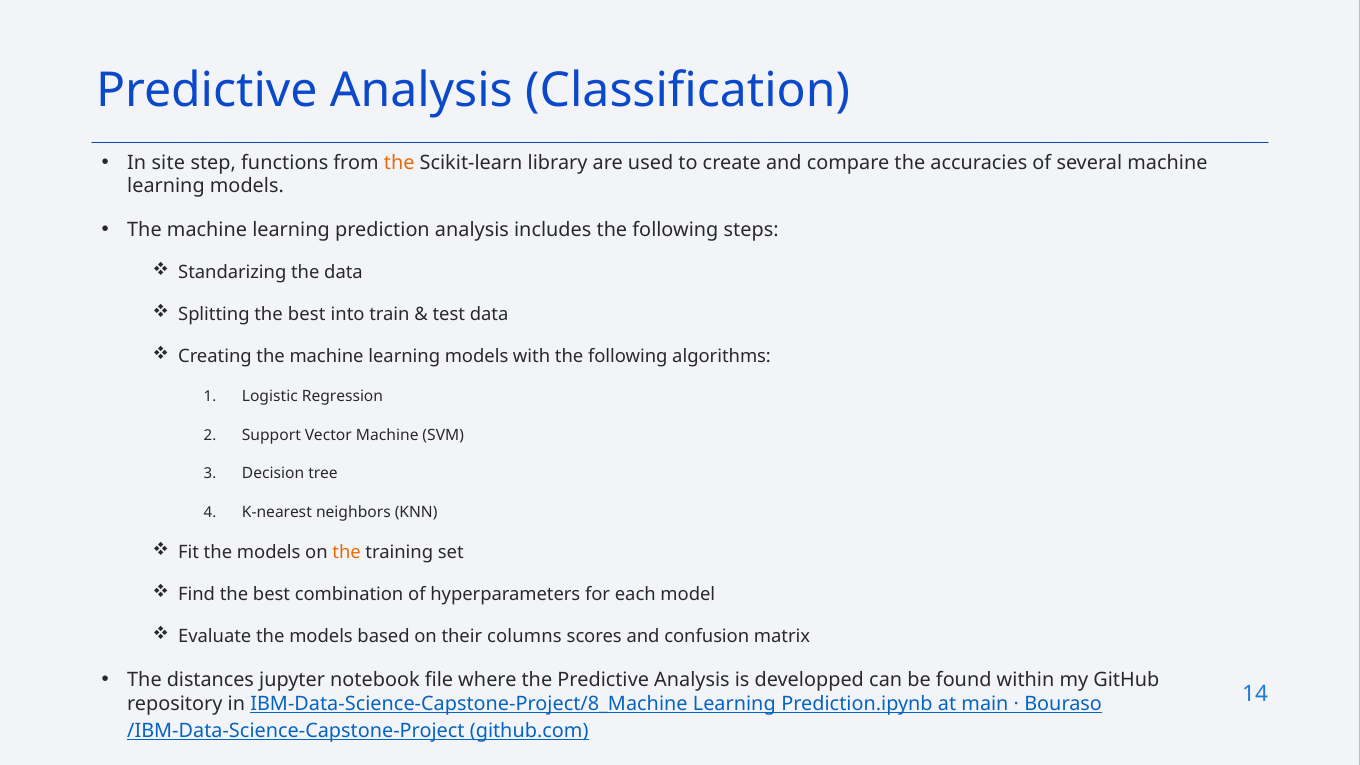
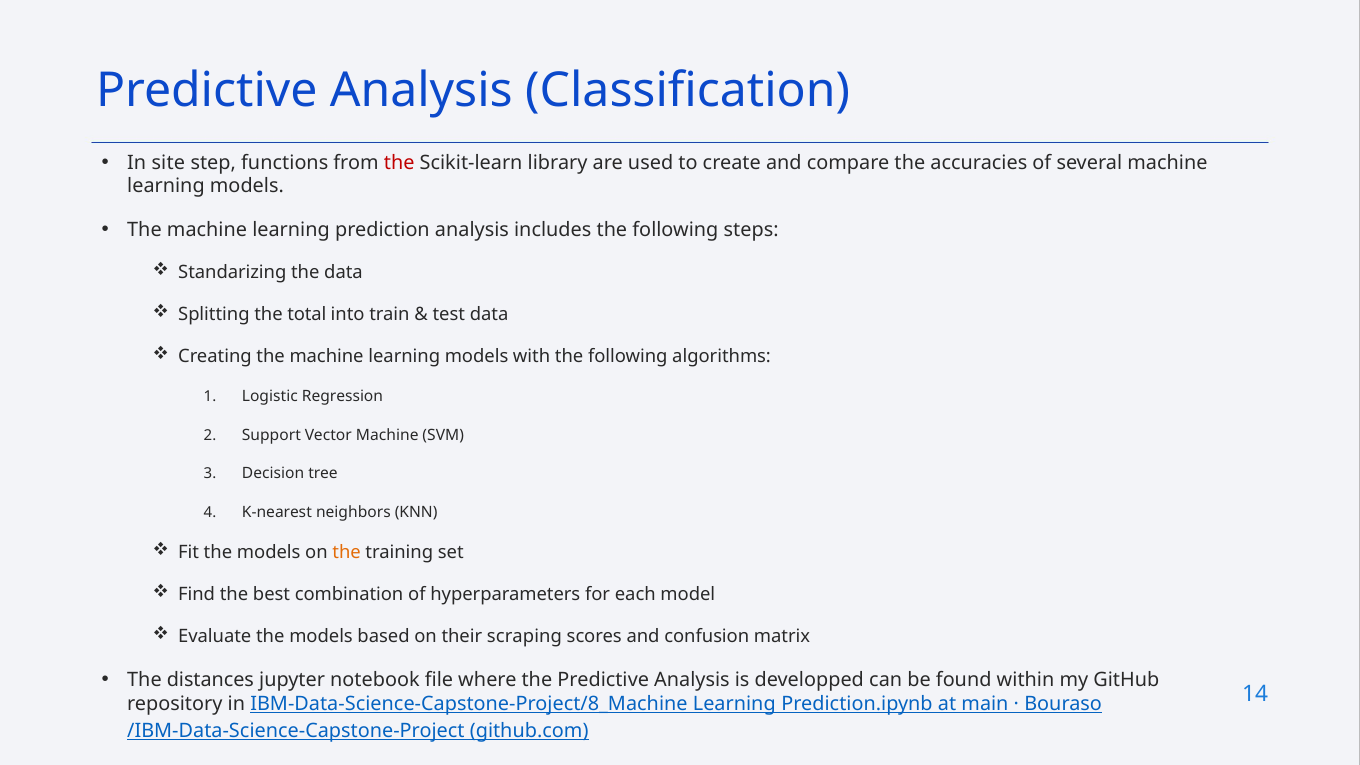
the colour: orange -> red (399, 163)
Splitting the best: best -> total (307, 315)
columns: columns -> scraping (524, 637)
